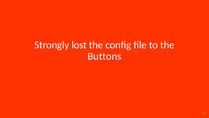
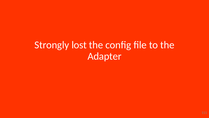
Buttons: Buttons -> Adapter (105, 56)
